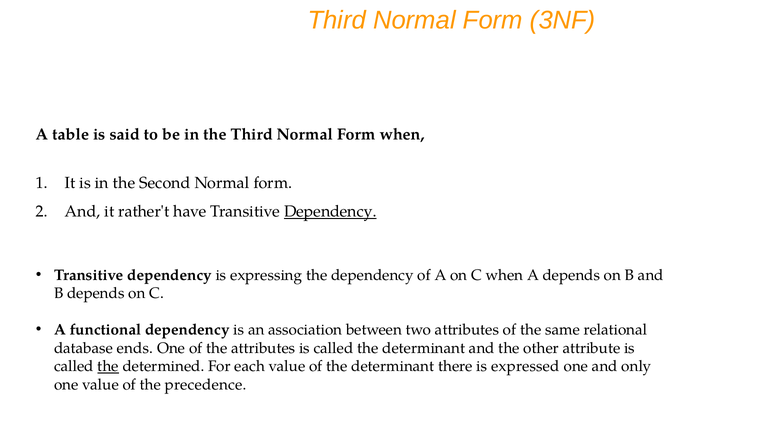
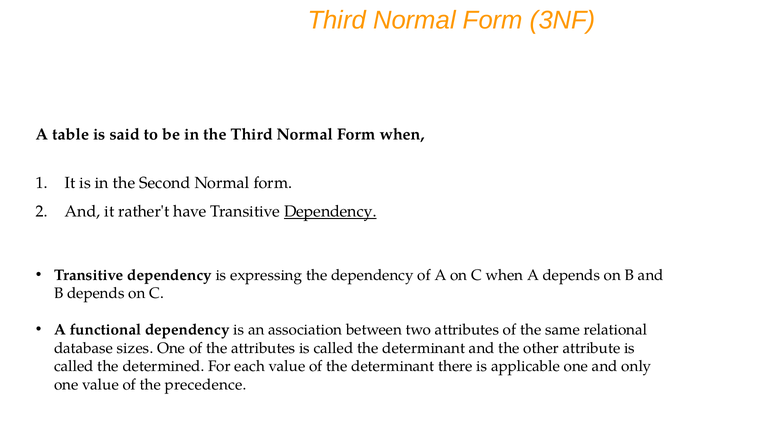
ends: ends -> sizes (135, 348)
the underline: present -> none (108, 366)
expressed: expressed -> applicable (526, 366)
